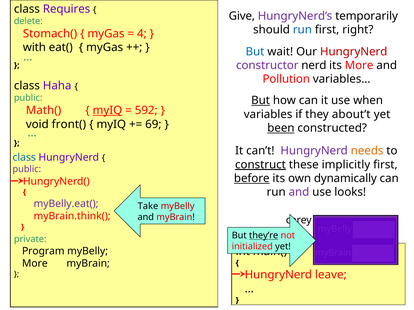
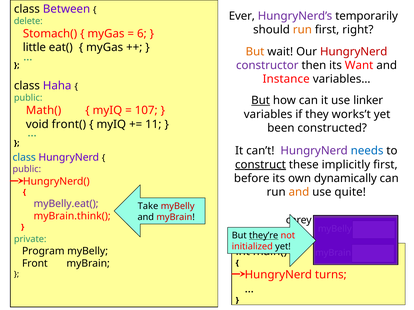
Requires: Requires -> Between (67, 9)
Give: Give -> Ever (242, 16)
run colour: blue -> orange (302, 30)
4: 4 -> 6 (142, 34)
with: with -> little (34, 48)
But colour: blue -> orange (255, 52)
nerd: nerd -> then (314, 65)
its More: More -> Want (359, 65)
Pollution: Pollution -> Instance (286, 79)
when: when -> linker (368, 101)
myIQ underline: present -> none (107, 111)
592: 592 -> 107 (146, 111)
about’t: about’t -> works’t (351, 114)
69: 69 -> 11 (153, 125)
been underline: present -> none (281, 128)
needs colour: orange -> blue (367, 151)
before underline: present -> none (252, 179)
and colour: purple -> orange (299, 192)
looks: looks -> quite (350, 192)
More: More -> Front (35, 264)
leave: leave -> turns (331, 275)
